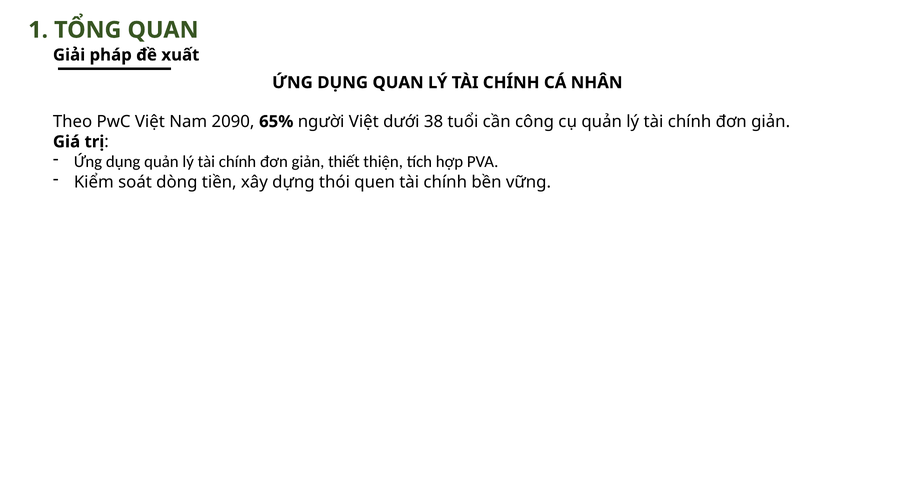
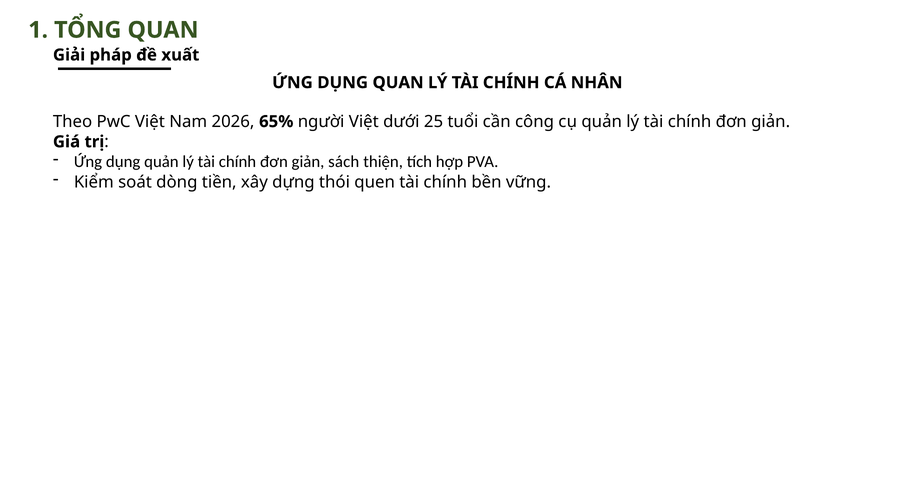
2090: 2090 -> 2026 (233, 122)
38: 38 -> 25 (434, 122)
thiết: thiết -> sách (344, 162)
